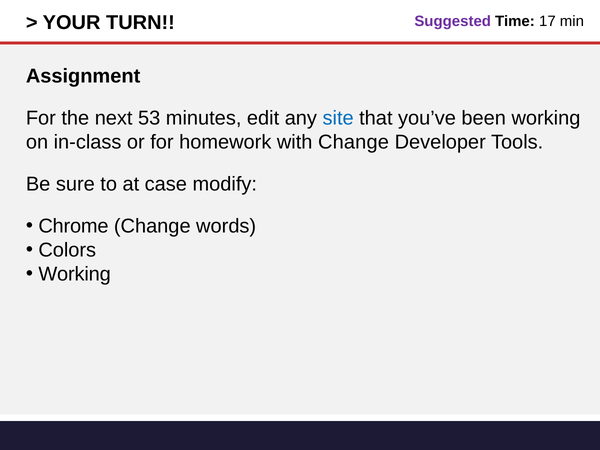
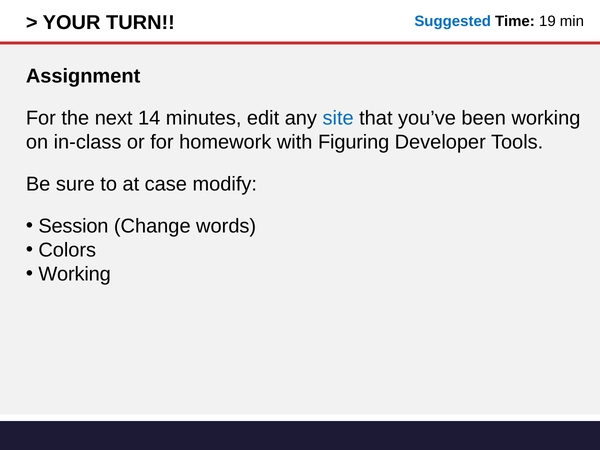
Suggested colour: purple -> blue (453, 21)
17: 17 -> 19 (547, 21)
53: 53 -> 14 (149, 118)
with Change: Change -> Figuring (354, 142)
Chrome: Chrome -> Session (73, 226)
